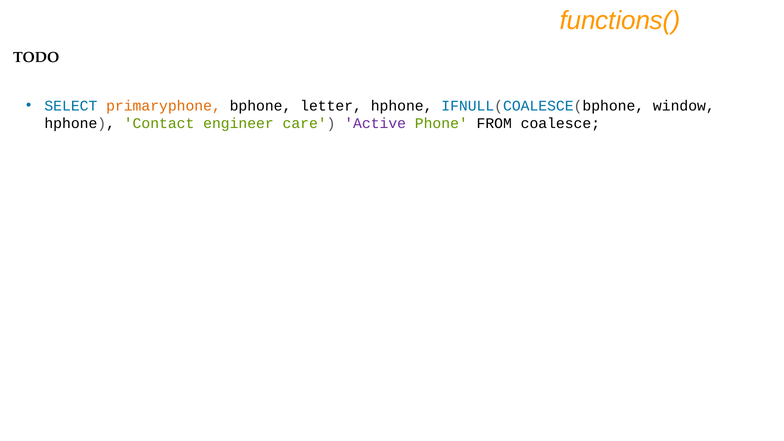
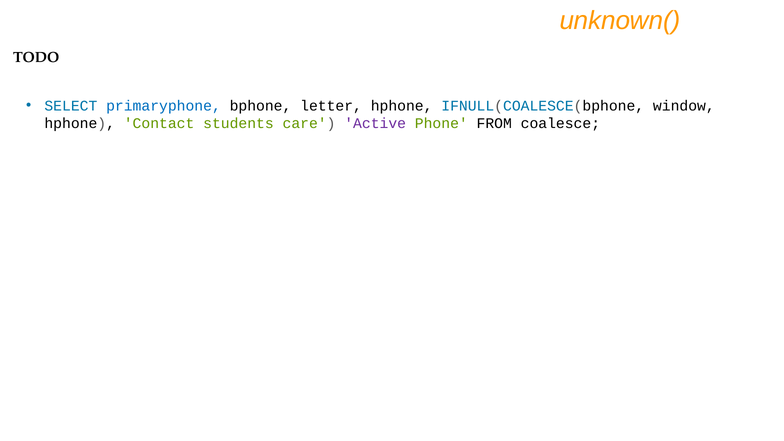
functions(: functions( -> unknown( (620, 20)
primaryphone colour: orange -> blue (163, 106)
engineer: engineer -> students (238, 124)
